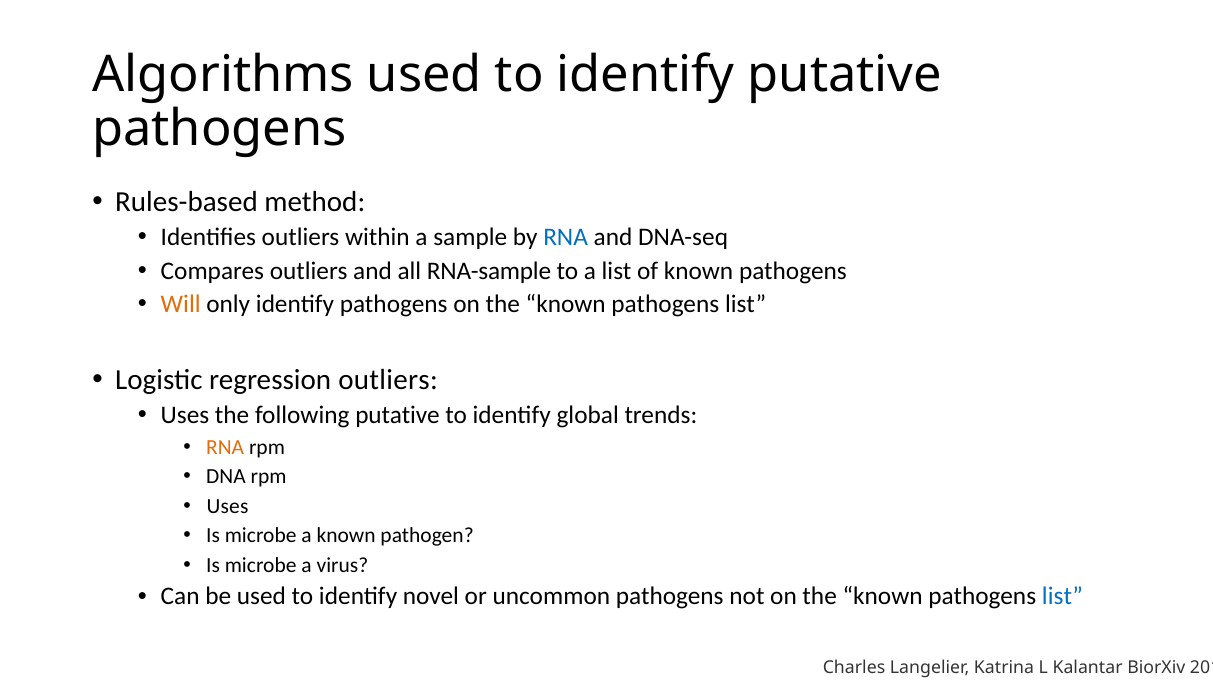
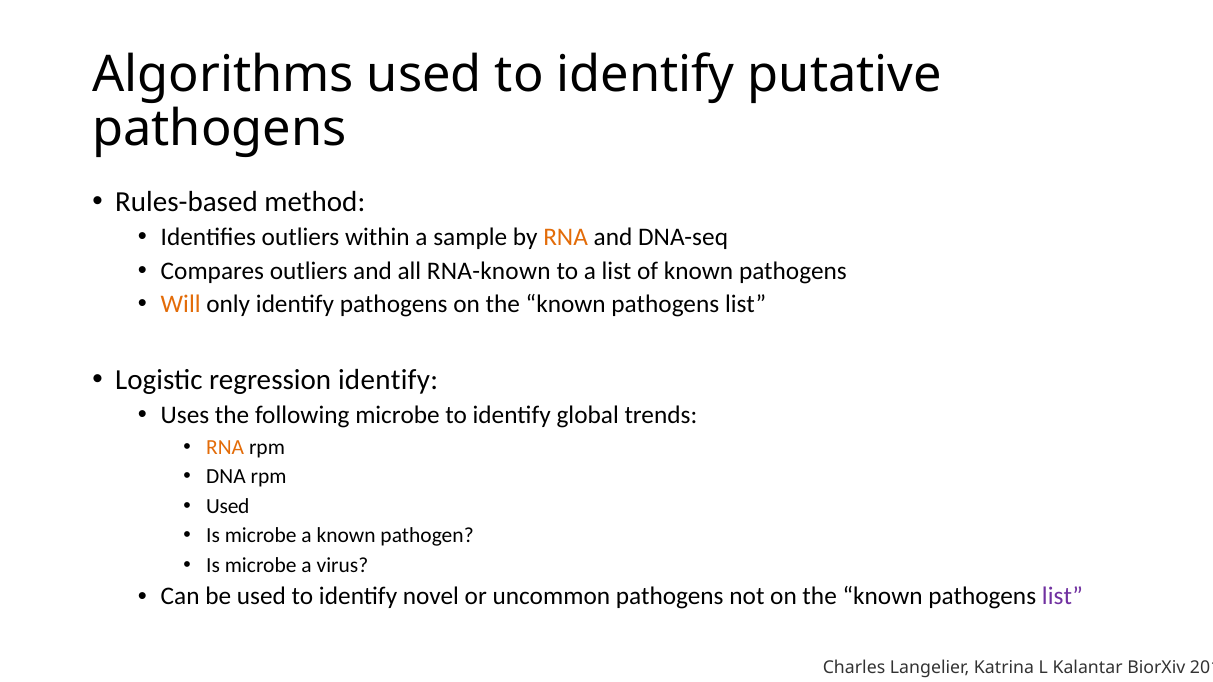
RNA colour: blue -> orange (566, 237)
RNA-sample: RNA-sample -> RNA-known (489, 271)
regression outliers: outliers -> identify (388, 380)
following putative: putative -> microbe (397, 416)
Uses: Uses -> Used (228, 506)
list colour: blue -> purple (1062, 597)
